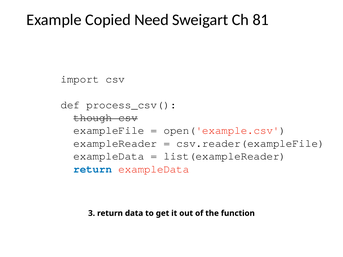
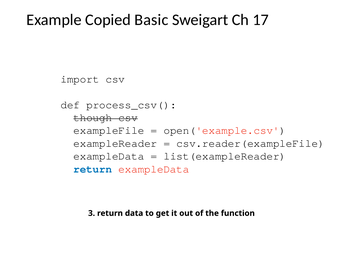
Need: Need -> Basic (151, 20)
81: 81 -> 17 (261, 20)
